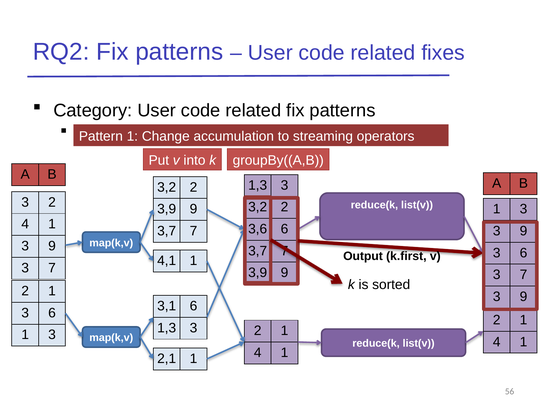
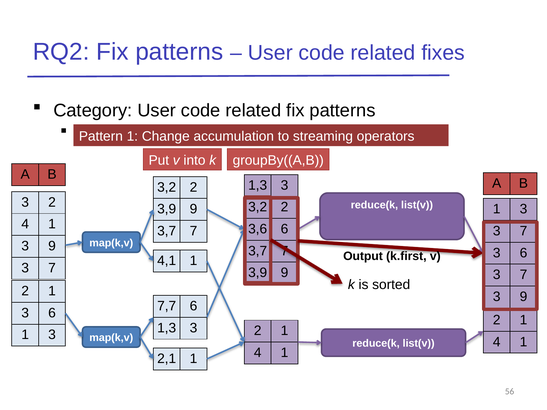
9: 9 -> 7 (523, 231)
3,1: 3,1 -> 7,7 (167, 306)
